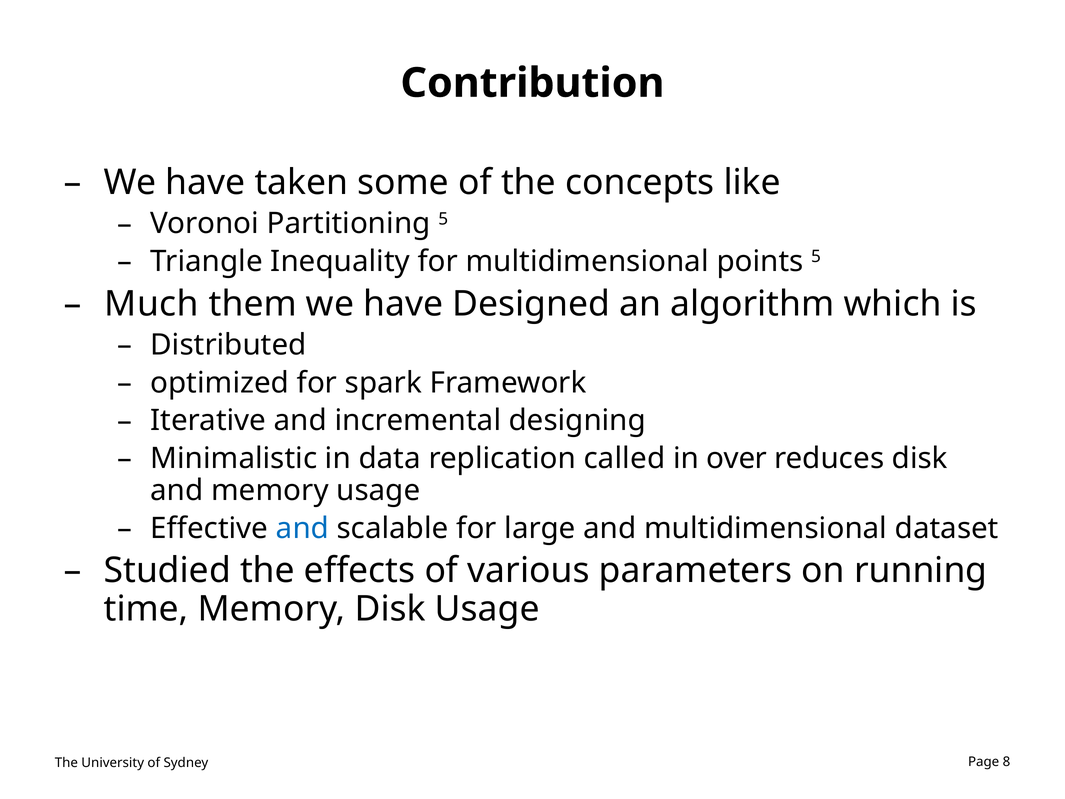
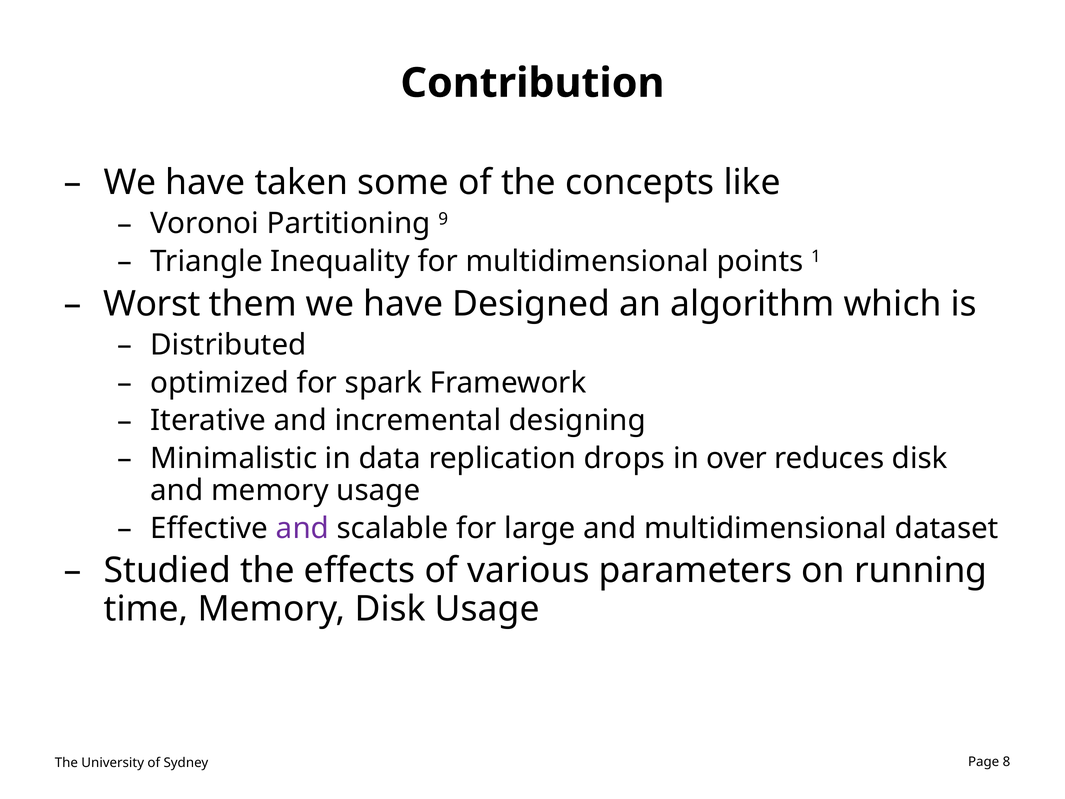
Partitioning 5: 5 -> 9 (443, 219)
points 5: 5 -> 1 (816, 257)
Much: Much -> Worst (152, 304)
called: called -> drops (624, 458)
and colour: blue -> purple (302, 528)
